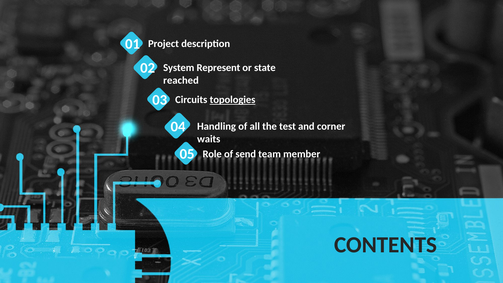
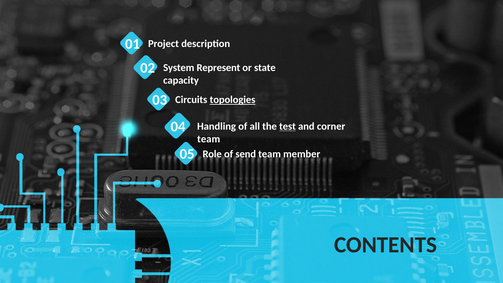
reached: reached -> capacity (181, 80)
test underline: none -> present (288, 126)
waits: waits -> team (209, 139)
